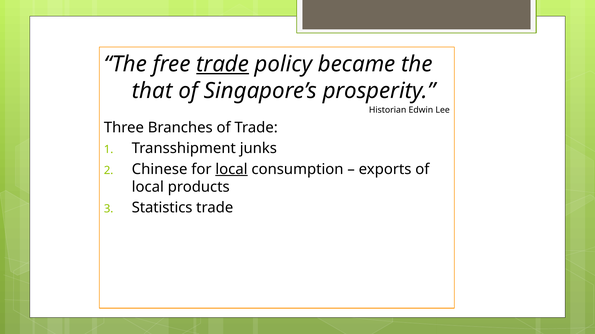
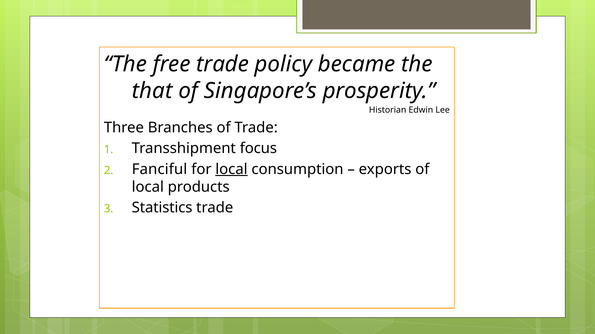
trade underline: present -> none (223, 64)
junks: junks -> focus (258, 149)
Chinese: Chinese -> Fanciful (160, 170)
